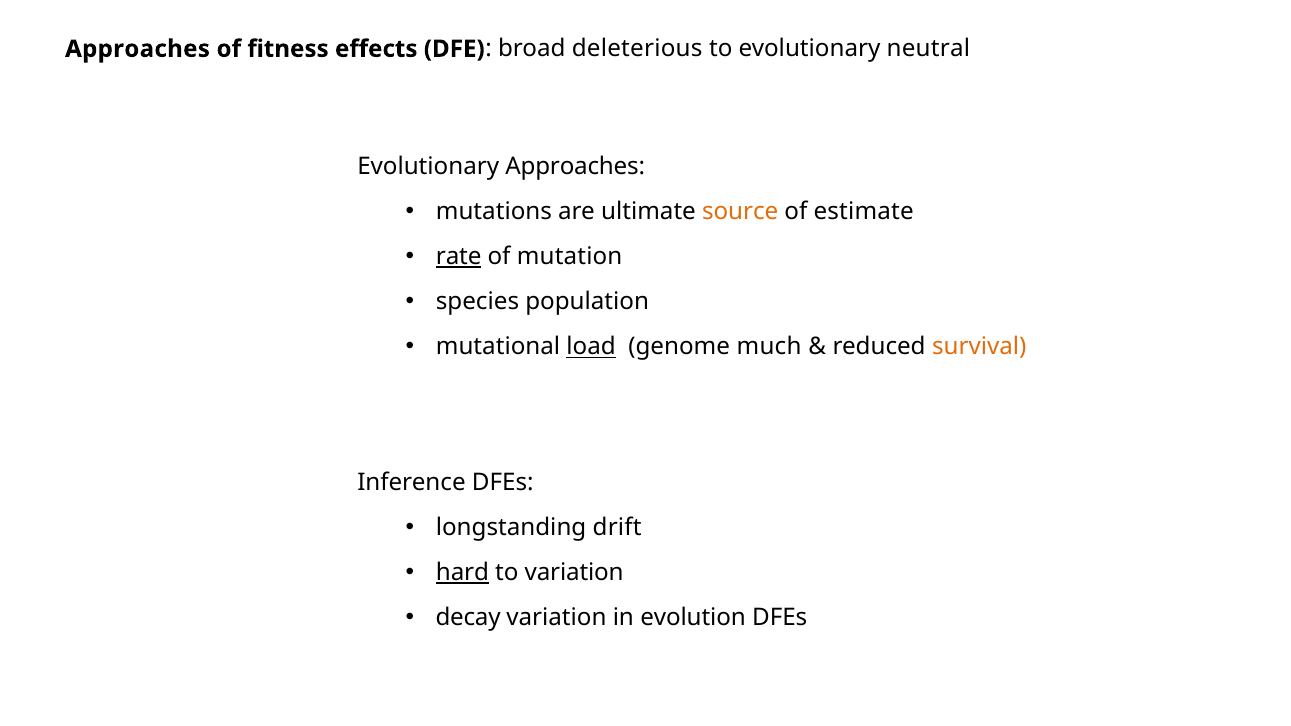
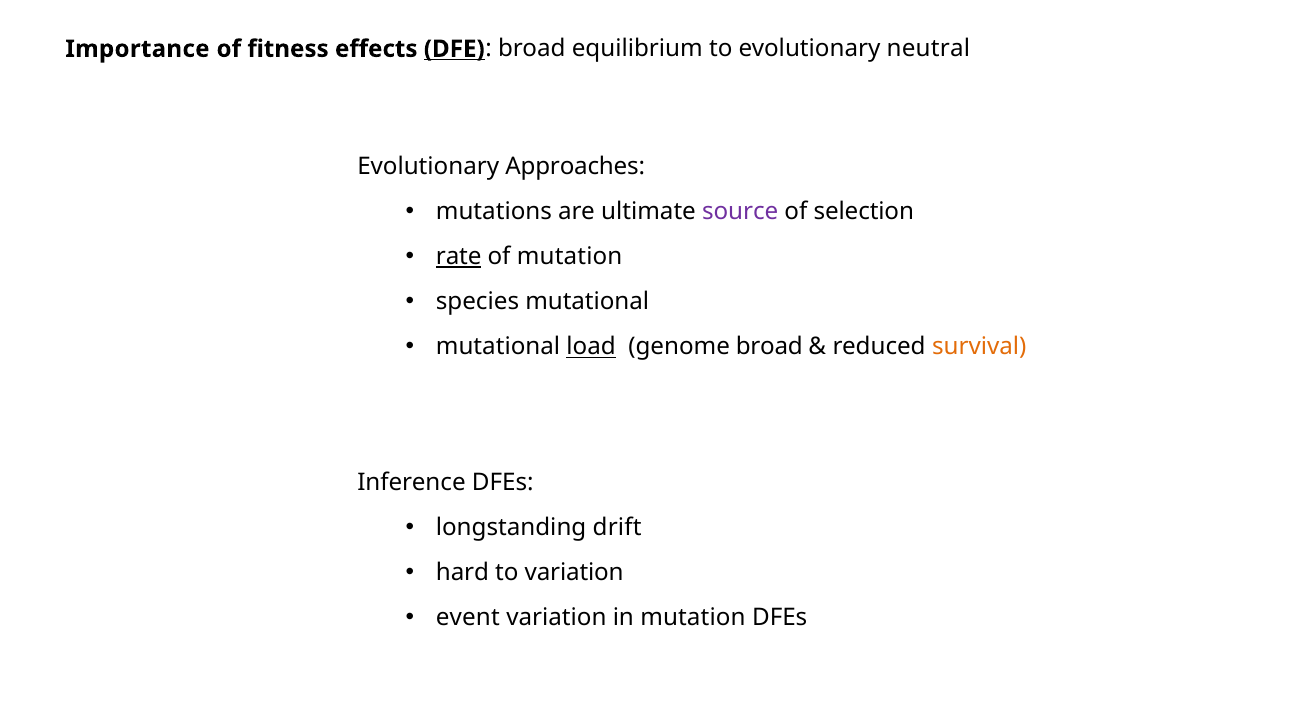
Approaches: Approaches -> Importance (138, 49)
DFE underline: none -> present (454, 49)
deleterious: deleterious -> equilibrium (637, 49)
source colour: orange -> purple (740, 212)
estimate: estimate -> selection (864, 212)
species population: population -> mutational (587, 302)
genome much: much -> broad (769, 347)
hard underline: present -> none (462, 573)
decay: decay -> event (468, 618)
in evolution: evolution -> mutation (693, 618)
